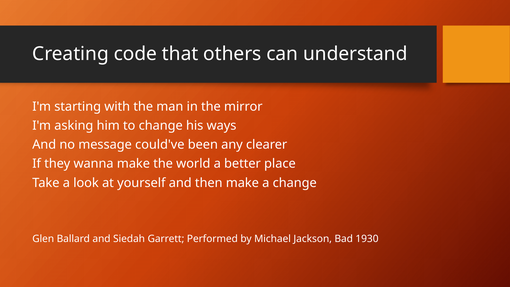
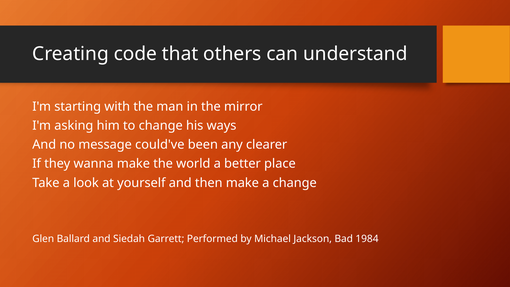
1930: 1930 -> 1984 (367, 239)
